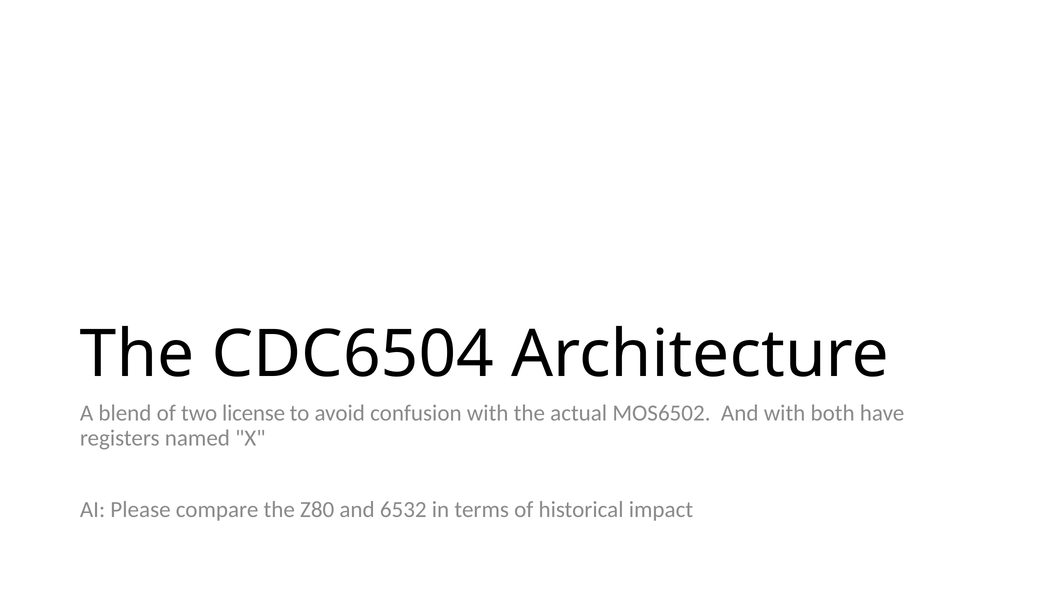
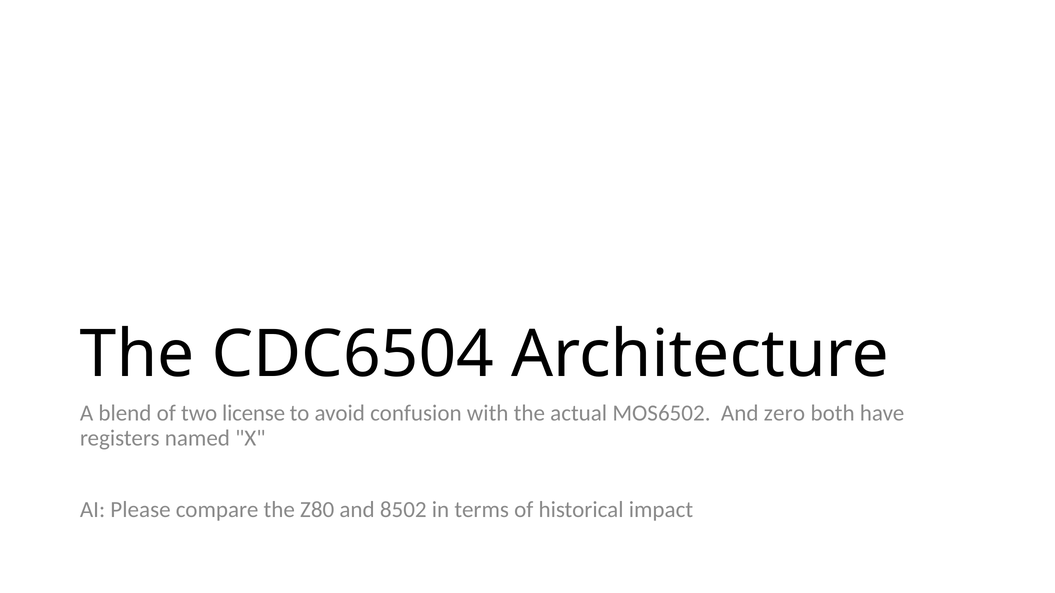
And with: with -> zero (784, 413)
6532: 6532 -> 8502 (403, 510)
